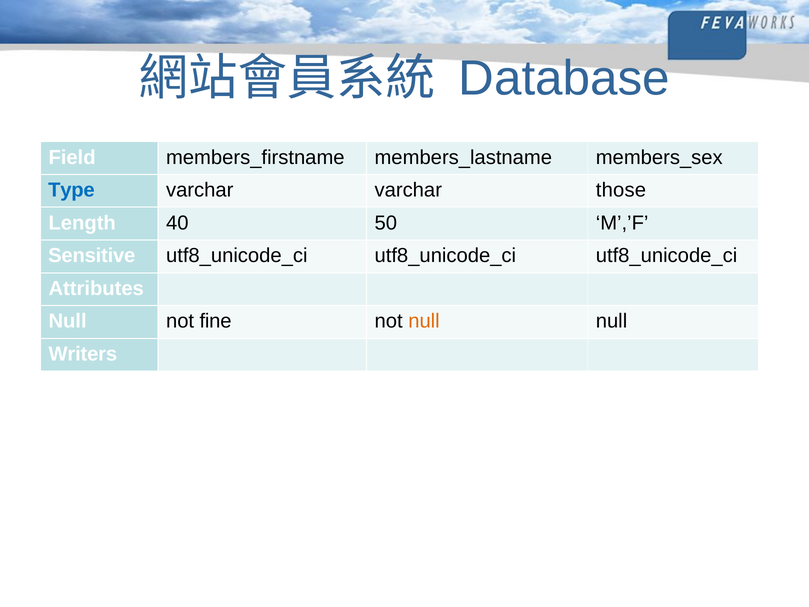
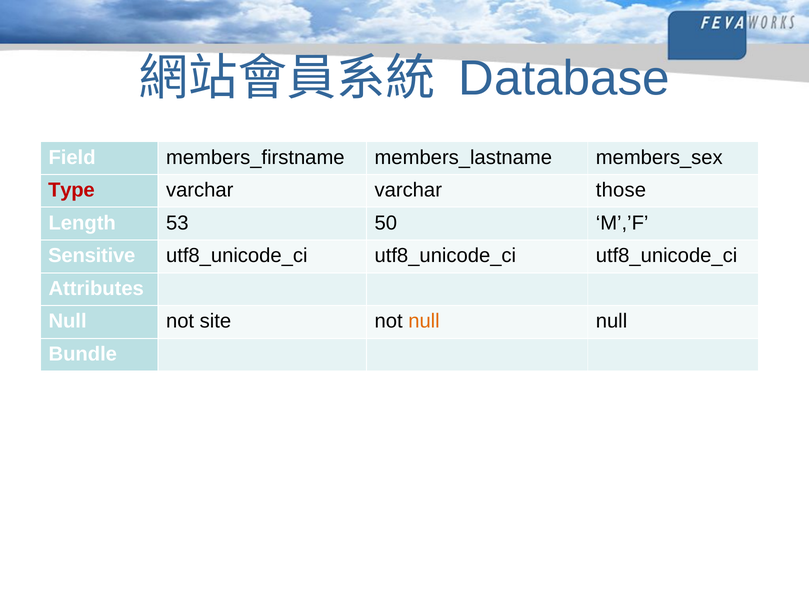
Type colour: blue -> red (71, 190)
40: 40 -> 53 (177, 223)
fine: fine -> site (215, 321)
Writers: Writers -> Bundle (83, 354)
